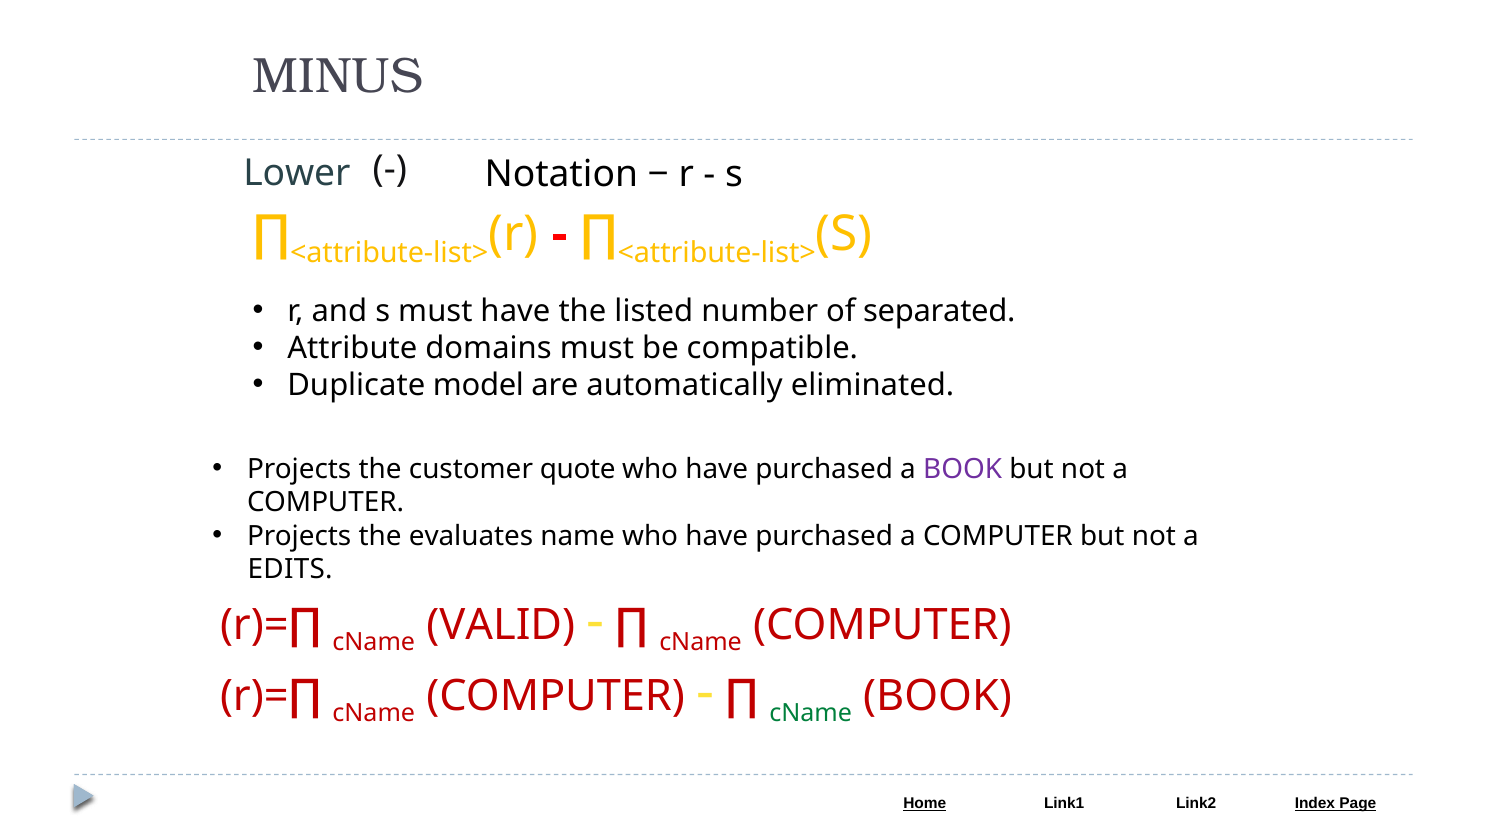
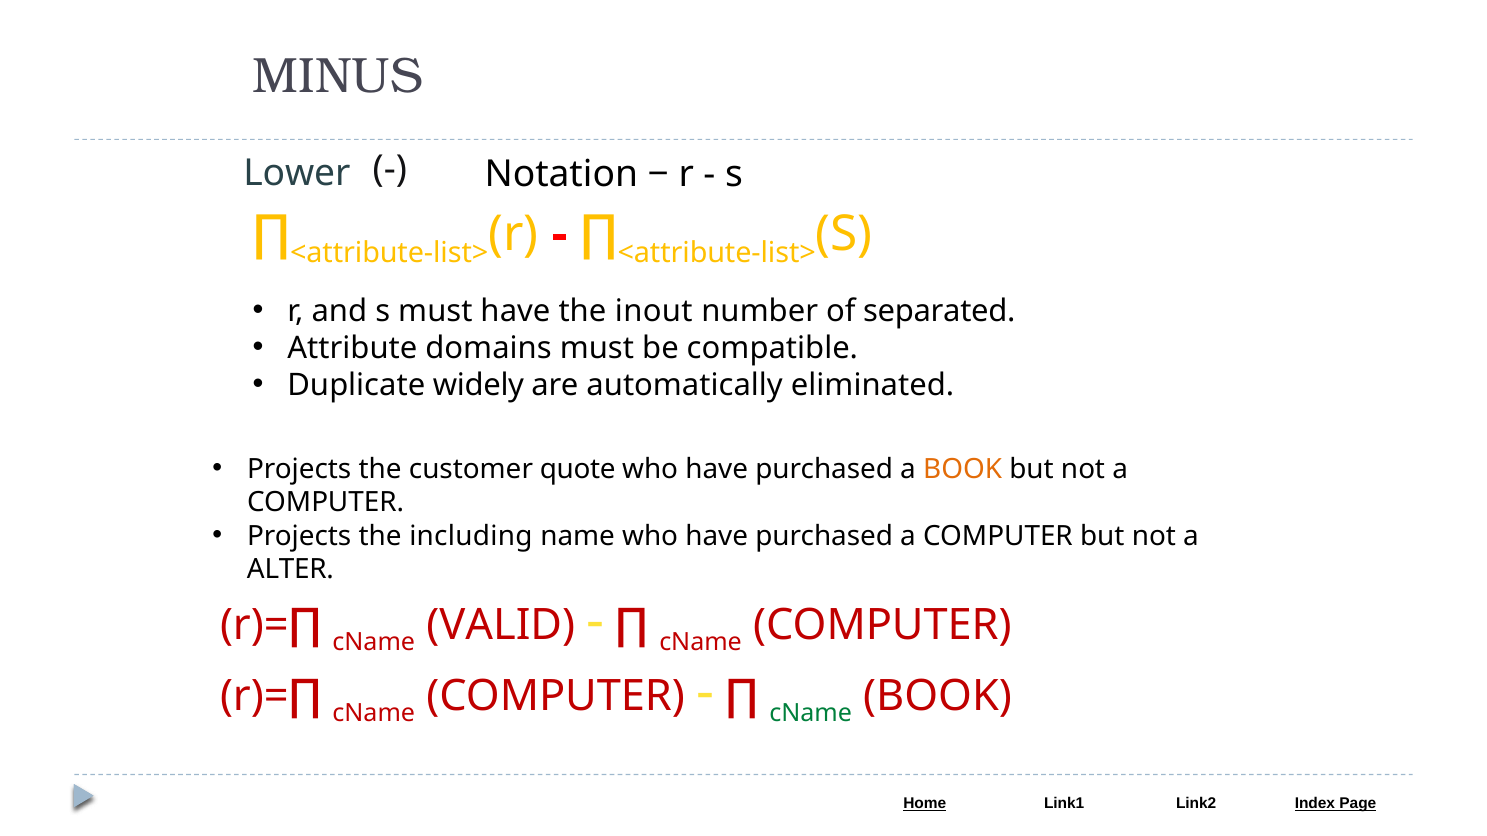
listed: listed -> inout (654, 311)
model: model -> widely (478, 386)
BOOK colour: purple -> orange (963, 469)
evaluates: evaluates -> including (471, 536)
EDITS: EDITS -> ALTER (290, 570)
